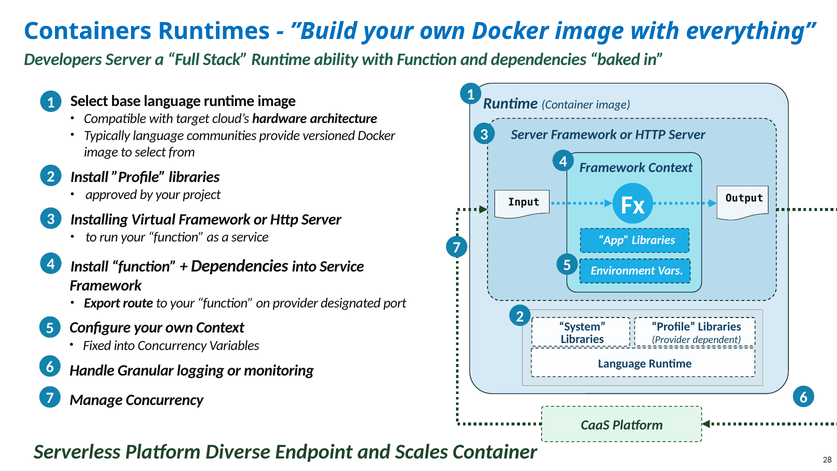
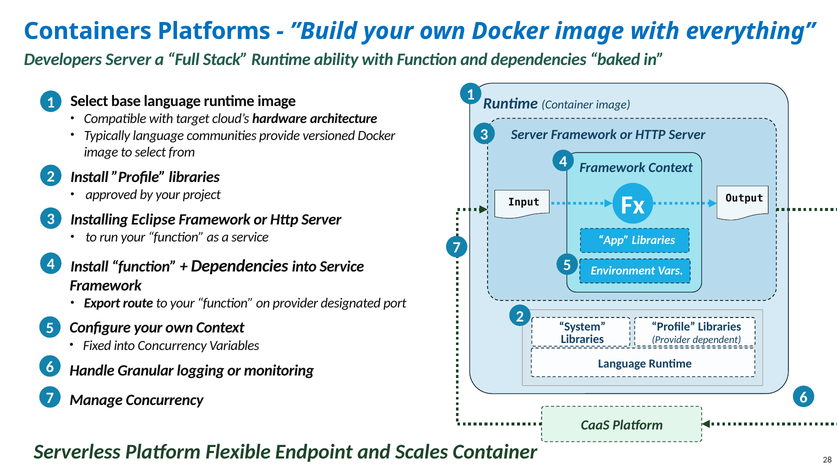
Runtimes: Runtimes -> Platforms (214, 31)
Virtual: Virtual -> Eclipse (153, 220)
Diverse: Diverse -> Flexible (238, 451)
